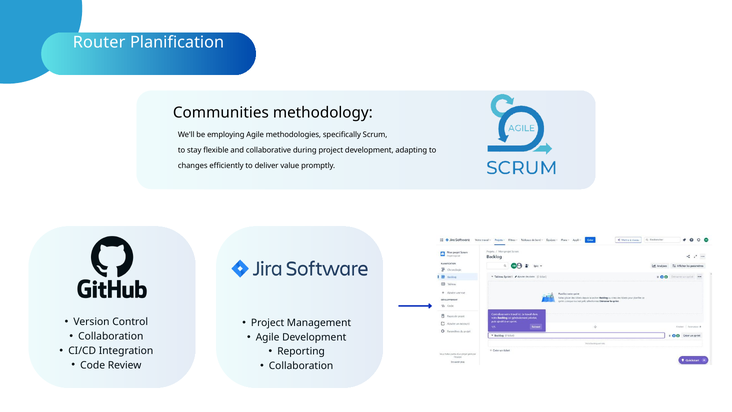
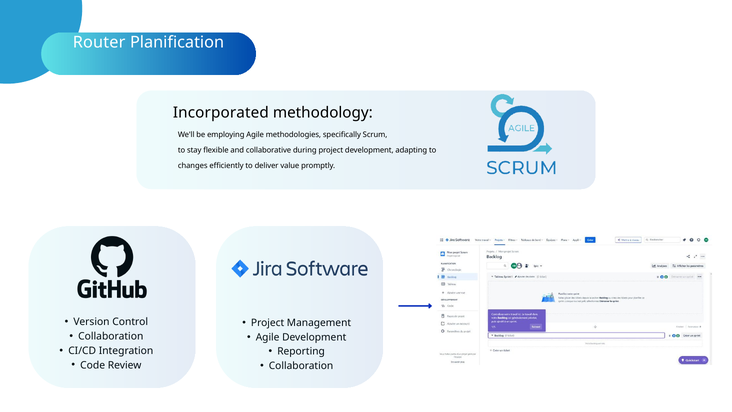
Communities: Communities -> Incorporated (221, 113)
